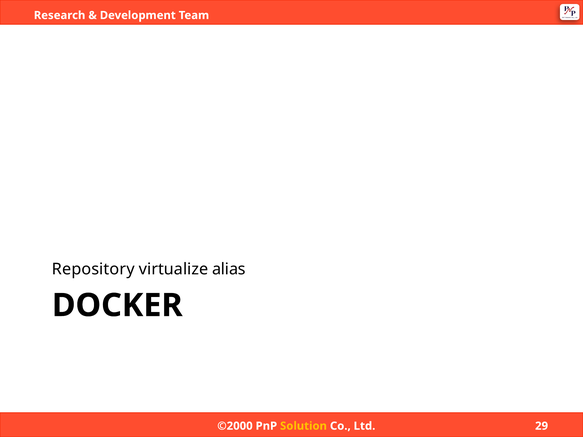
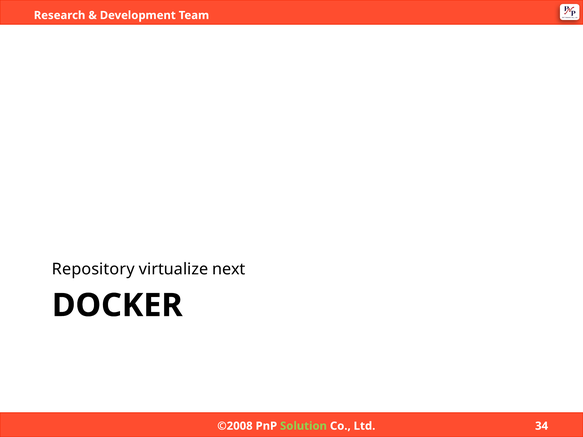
alias: alias -> next (229, 269)
©2000: ©2000 -> ©2008 (235, 426)
Solution colour: yellow -> light green (303, 426)
29: 29 -> 34 (542, 426)
